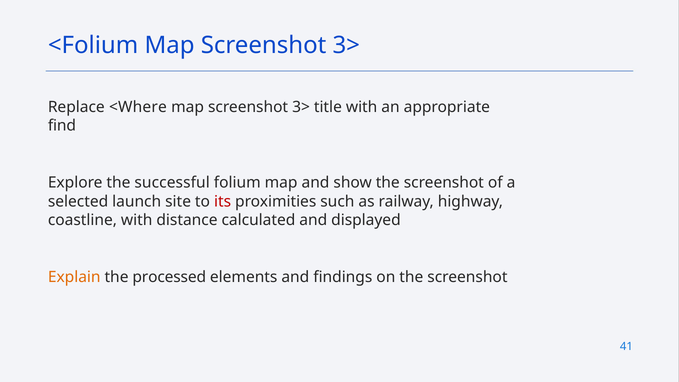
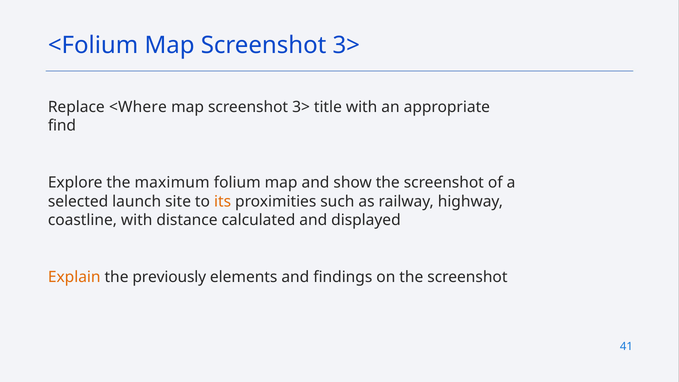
successful: successful -> maximum (172, 183)
its colour: red -> orange (223, 201)
processed: processed -> previously (169, 277)
